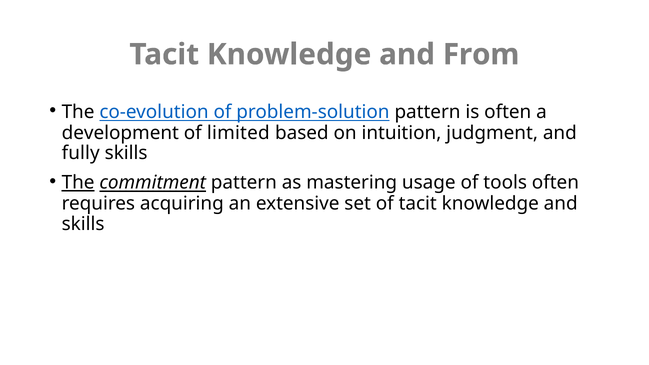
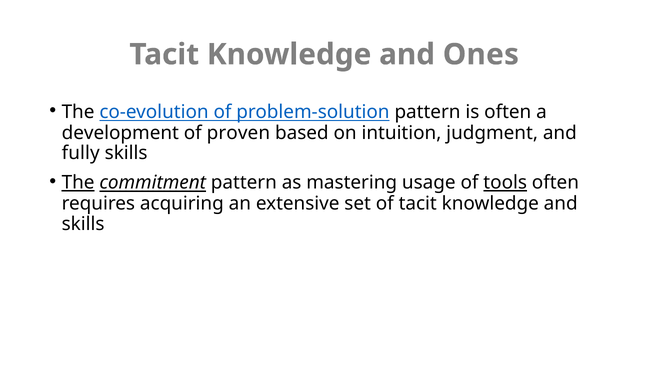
From: From -> Ones (481, 55)
limited: limited -> proven (238, 133)
tools underline: none -> present (505, 183)
